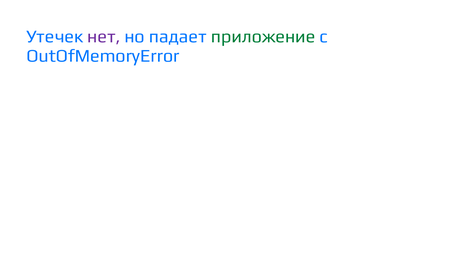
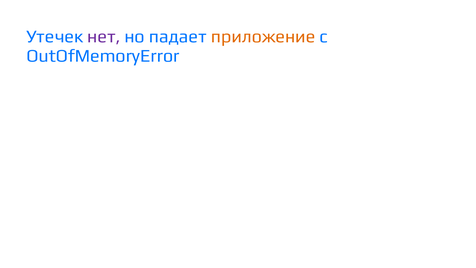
приложение colour: green -> orange (263, 37)
